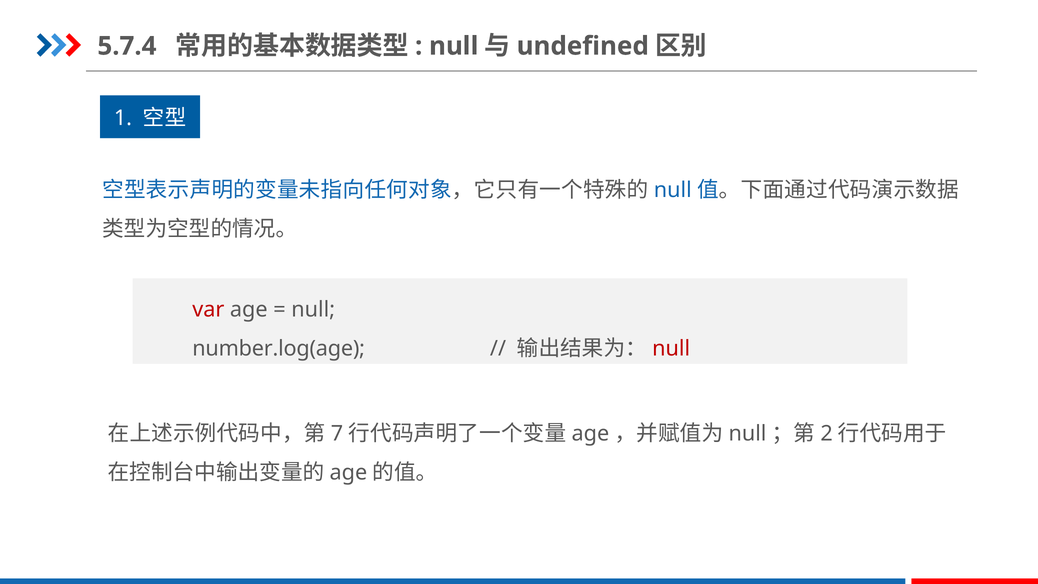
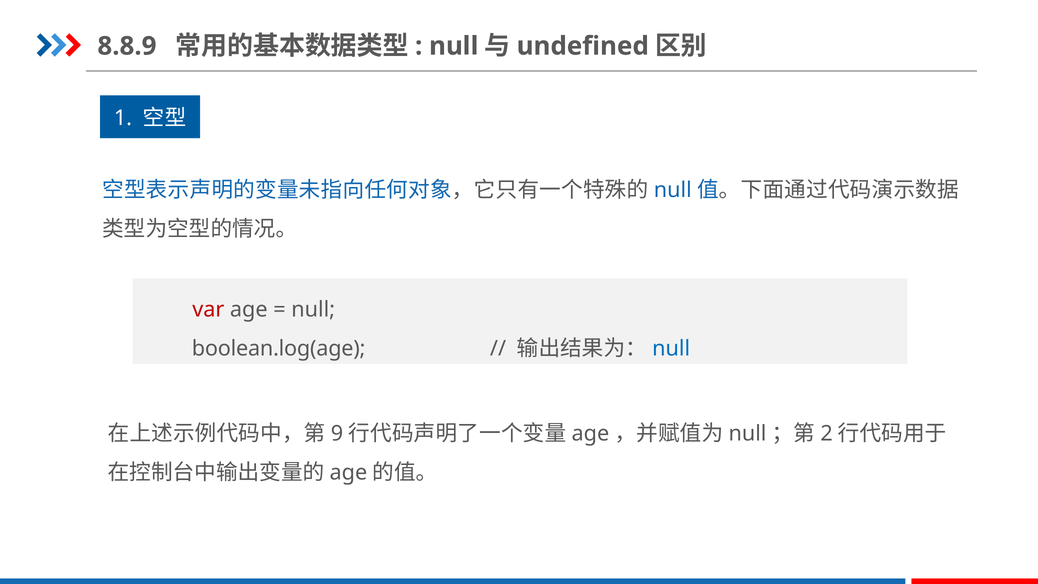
5.7.4: 5.7.4 -> 8.8.9 (127, 46)
number.log(age: number.log(age -> boolean.log(age (279, 349)
null colour: red -> blue (671, 349)
7: 7 -> 9 (337, 434)
